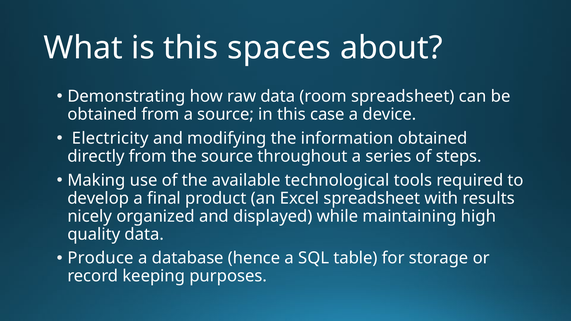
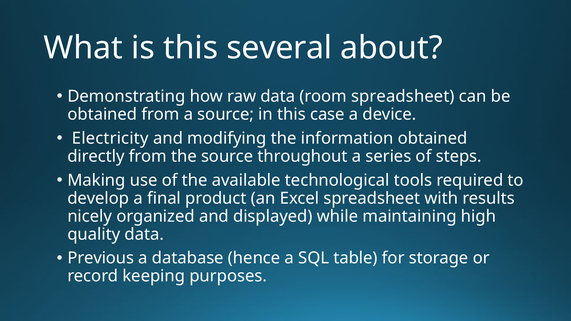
spaces: spaces -> several (279, 48)
Produce: Produce -> Previous (101, 258)
